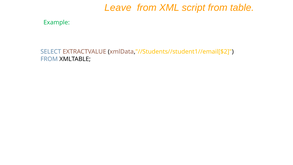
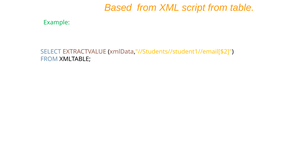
Leave: Leave -> Based (118, 8)
